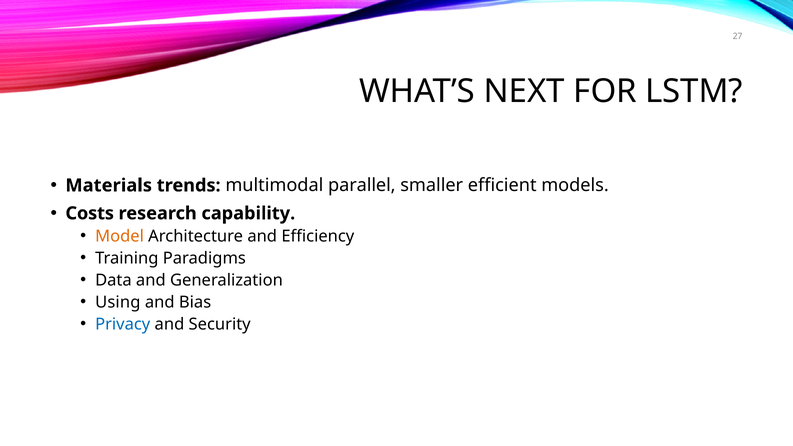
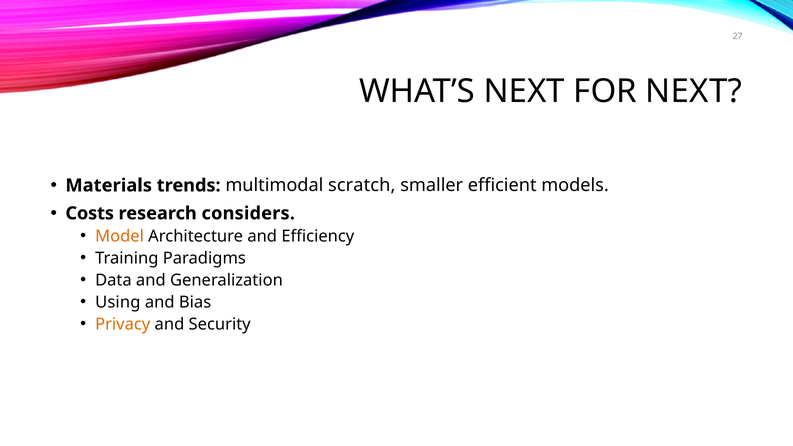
FOR LSTM: LSTM -> NEXT (694, 92)
parallel: parallel -> scratch (362, 185)
capability: capability -> considers (248, 213)
Privacy colour: blue -> orange (123, 324)
